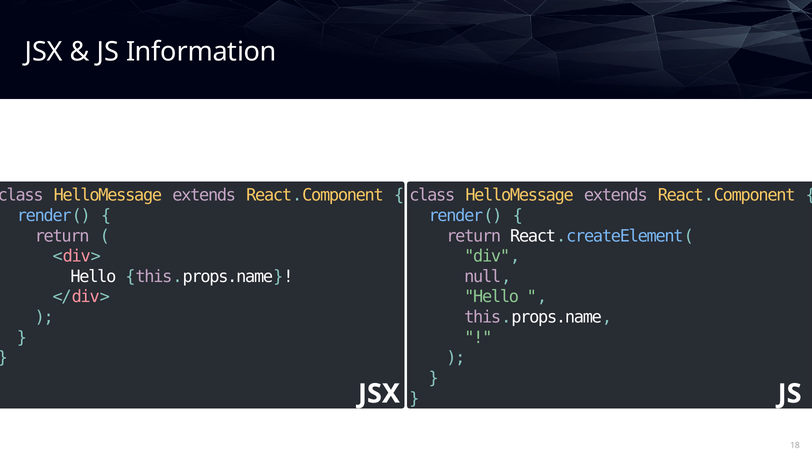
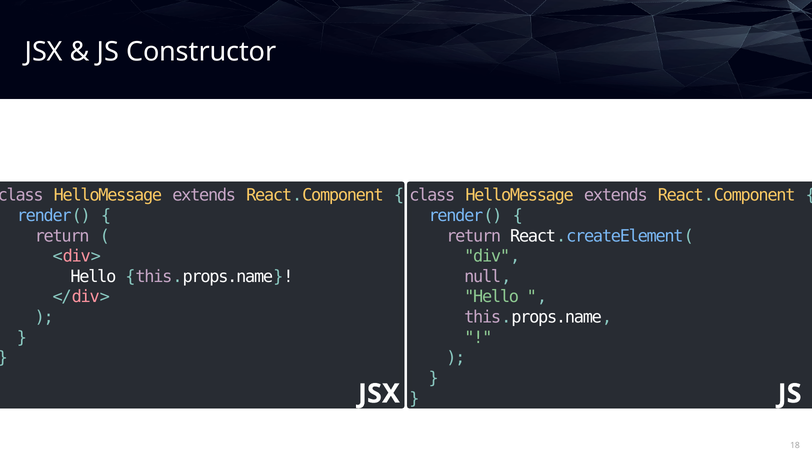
Information: Information -> Constructor (201, 52)
